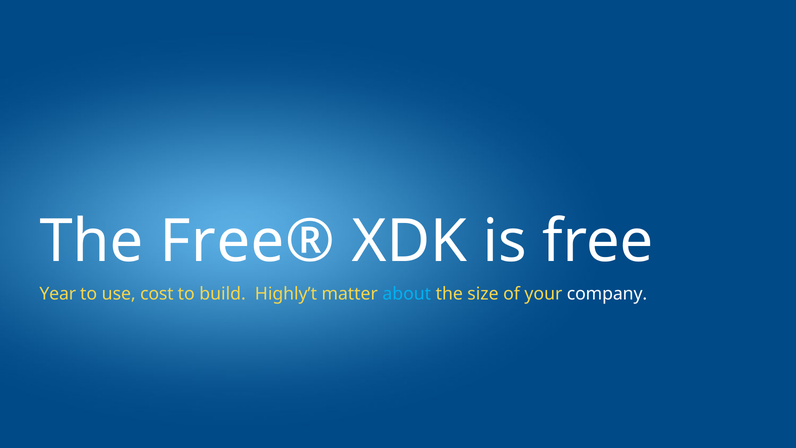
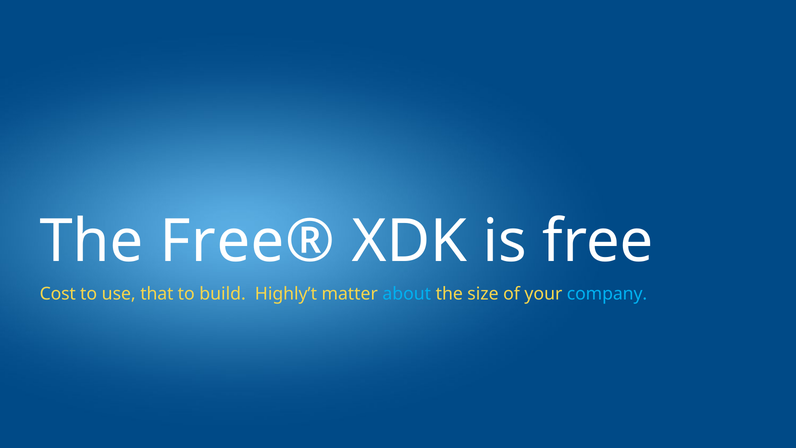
Year: Year -> Cost (58, 294)
cost: cost -> that (157, 294)
company colour: white -> light blue (607, 294)
